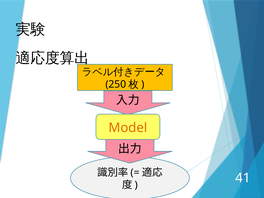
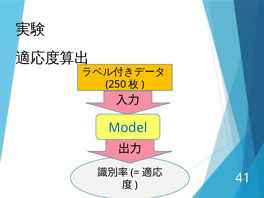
Model colour: orange -> blue (128, 128)
